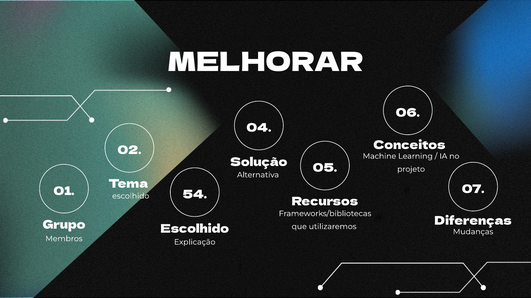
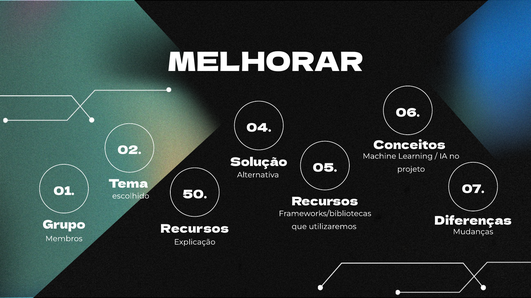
54: 54 -> 50 (195, 195)
Escolhido: Escolhido -> Recursos (195, 230)
